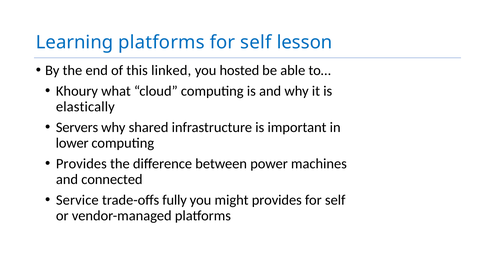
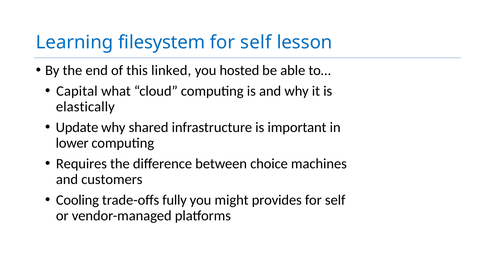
Learning platforms: platforms -> filesystem (162, 43)
Khoury: Khoury -> Capital (77, 91)
Servers: Servers -> Update (77, 128)
Provides: Provides -> Requires (81, 164)
power: power -> choice (269, 164)
connected: connected -> customers (112, 180)
Service: Service -> Cooling (77, 200)
